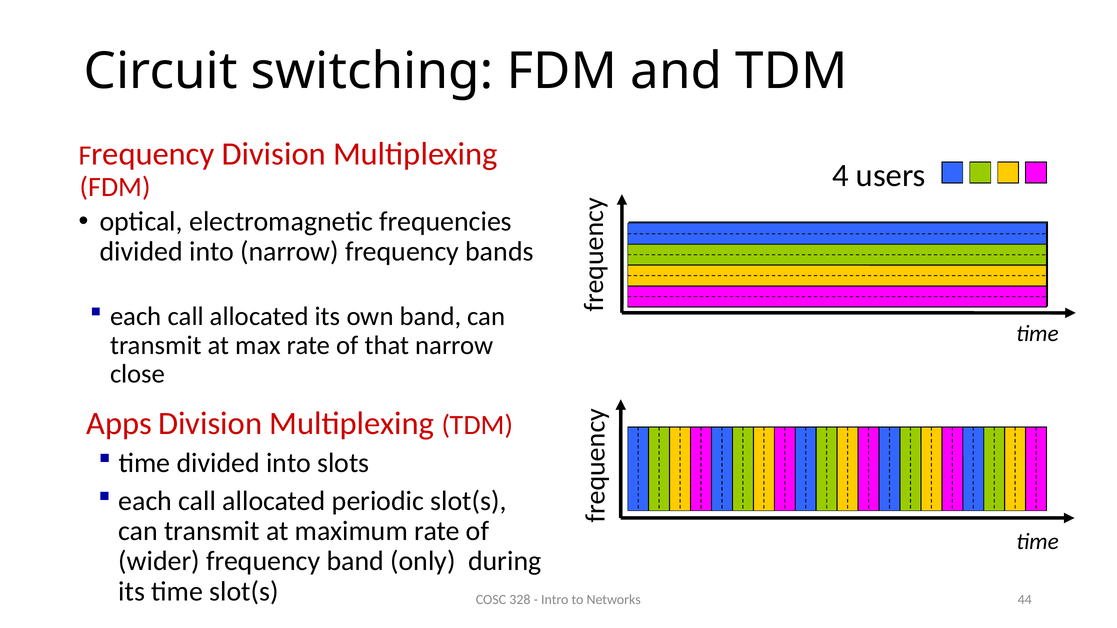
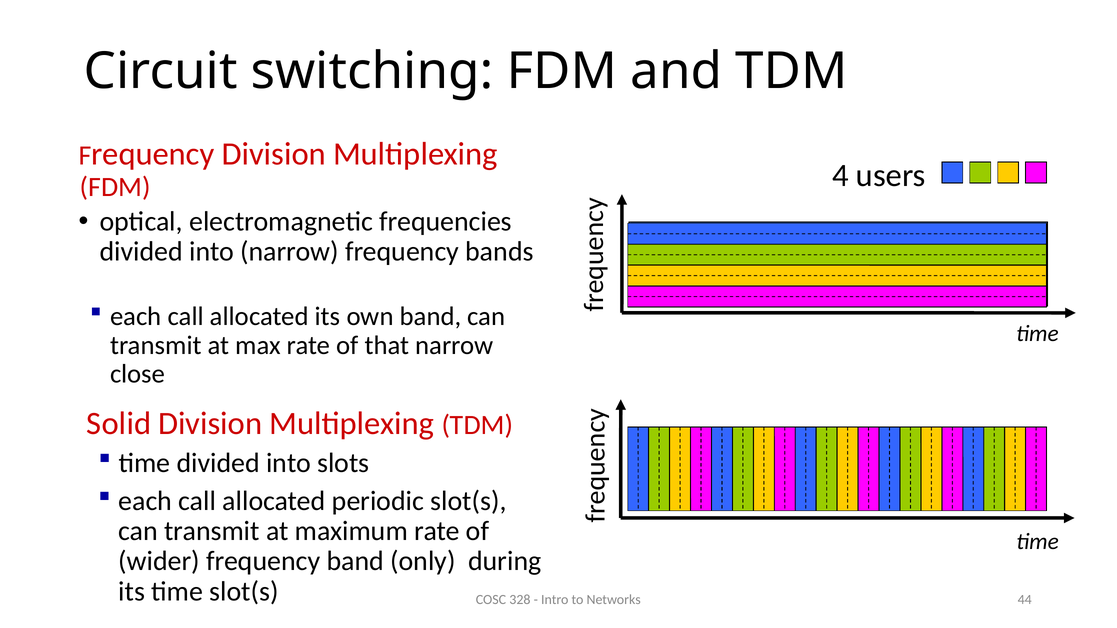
Apps: Apps -> Solid (119, 424)
